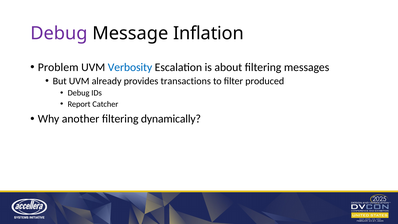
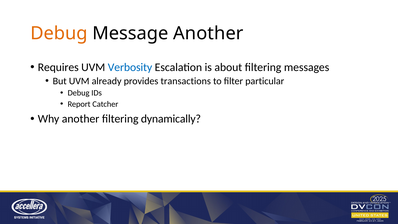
Debug colour: purple -> orange (59, 33)
Message Inflation: Inflation -> Another (208, 33)
Problem: Problem -> Requires (58, 67)
produced: produced -> particular (265, 81)
